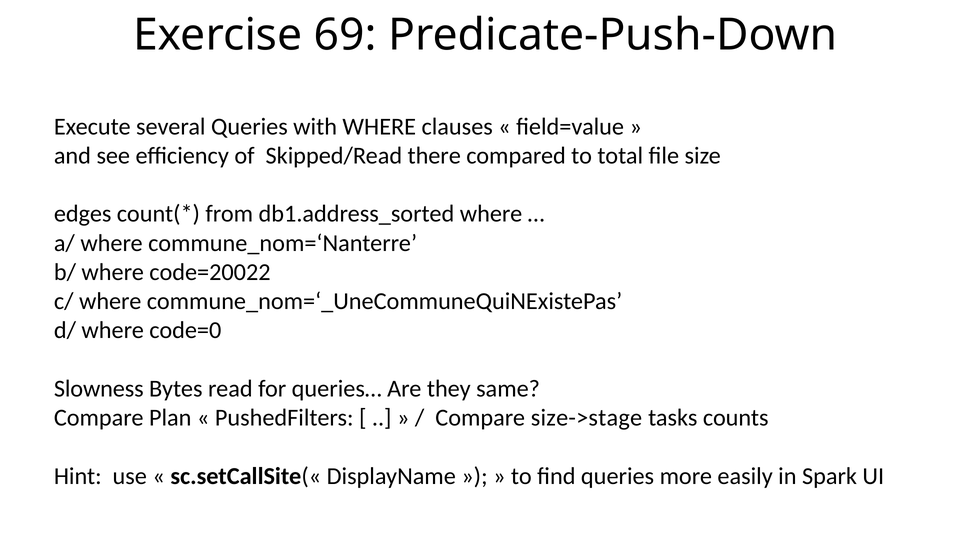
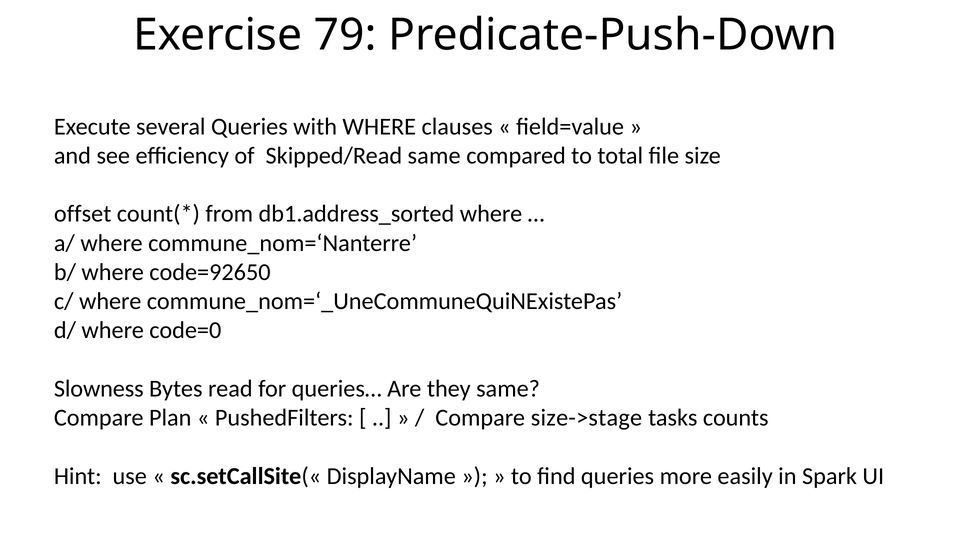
69: 69 -> 79 (345, 35)
Skipped/Read there: there -> same (434, 156)
edges: edges -> offset (83, 214)
code=20022: code=20022 -> code=92650 (210, 272)
